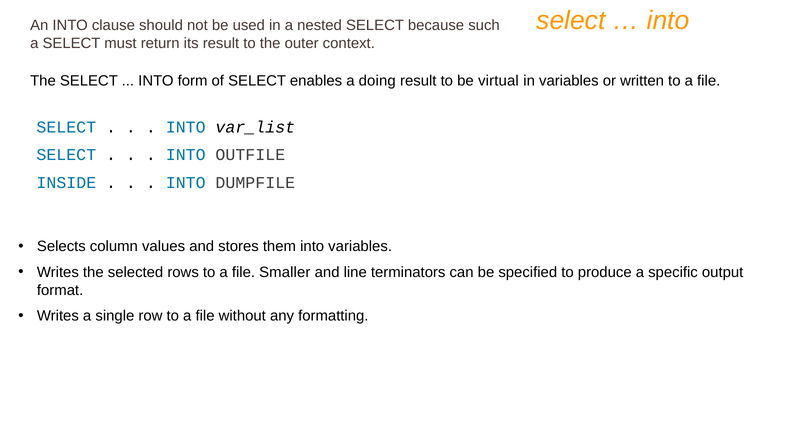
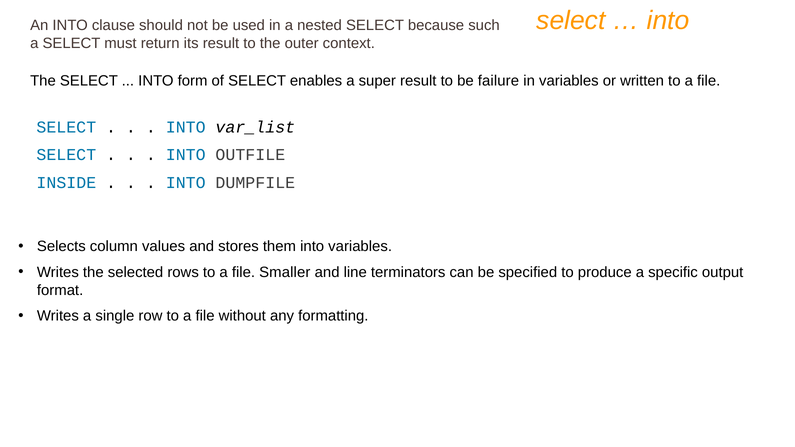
doing: doing -> super (377, 81)
virtual: virtual -> failure (498, 81)
